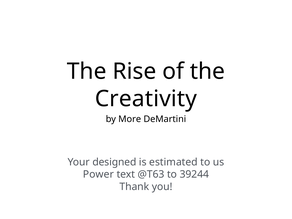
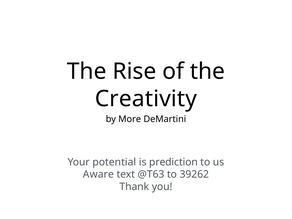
designed: designed -> potential (114, 162)
estimated: estimated -> prediction (173, 162)
Power: Power -> Aware (98, 174)
39244: 39244 -> 39262 (194, 174)
